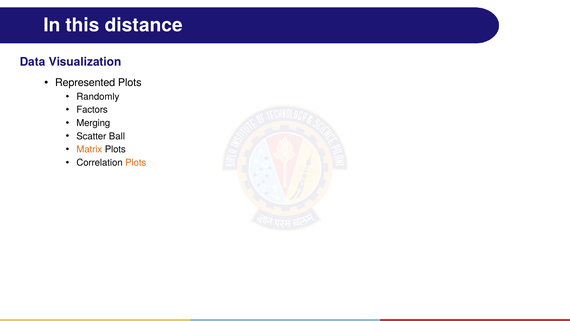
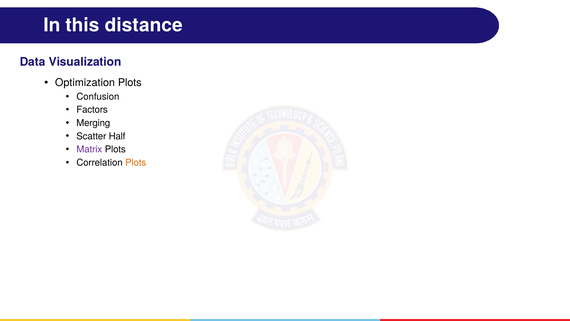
Represented: Represented -> Optimization (85, 83)
Randomly: Randomly -> Confusion (98, 97)
Ball: Ball -> Half (117, 136)
Matrix colour: orange -> purple (89, 149)
